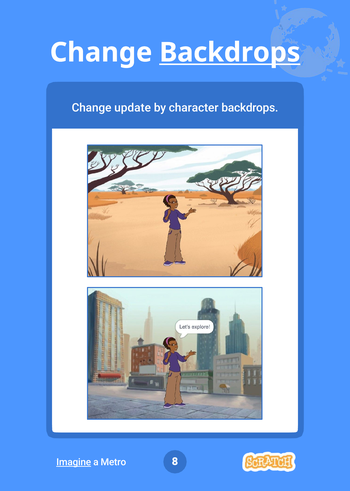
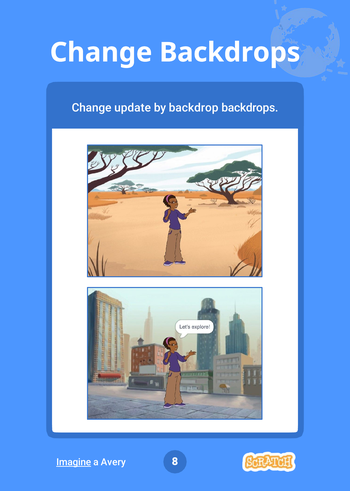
Backdrops underline: present -> none (230, 52)
character: character -> backdrop (194, 107)
Metro: Metro -> Avery (113, 461)
